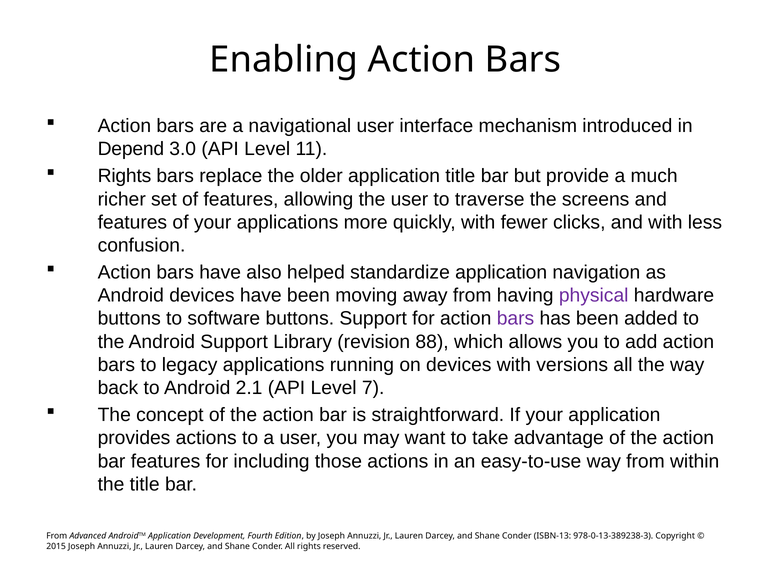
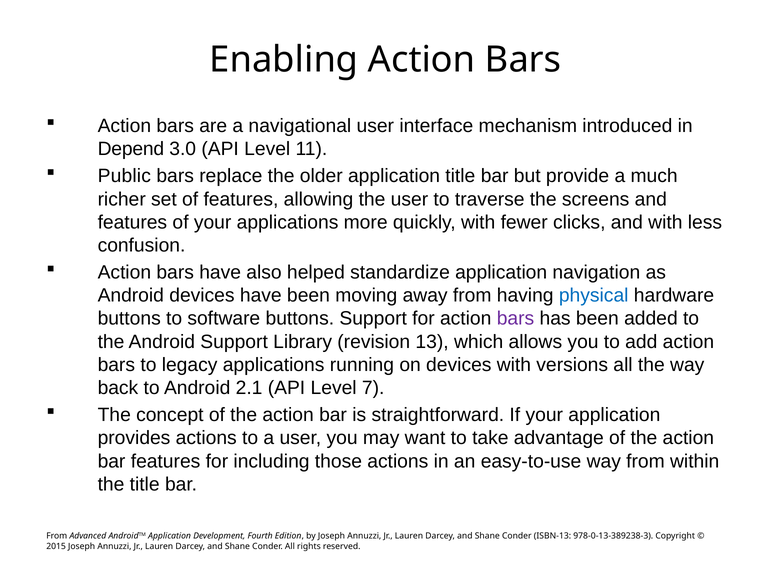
Rights: Rights -> Public (124, 176)
physical colour: purple -> blue (594, 296)
88: 88 -> 13 (432, 342)
